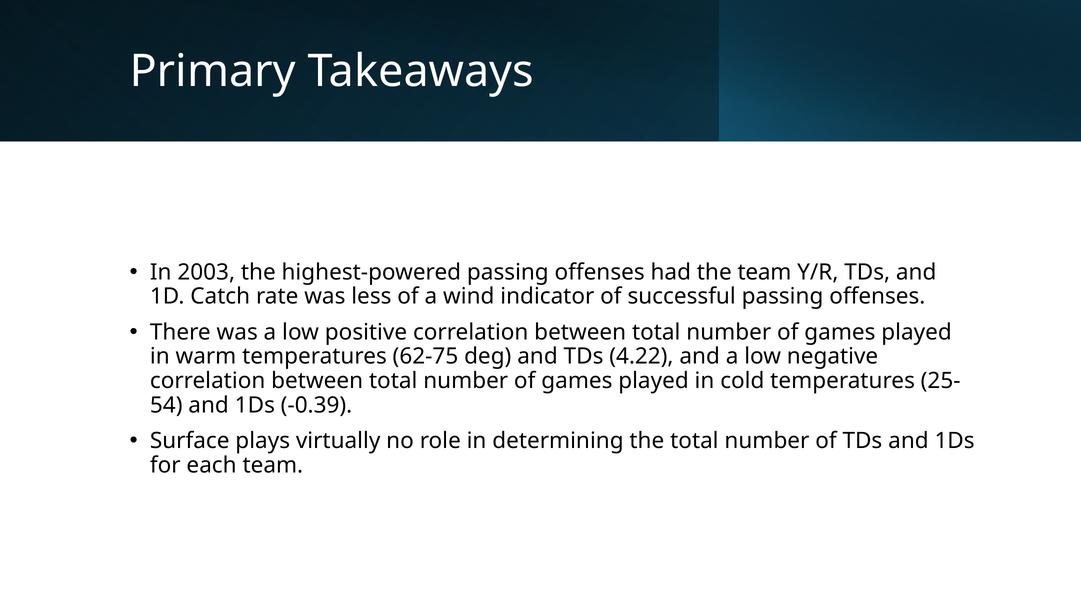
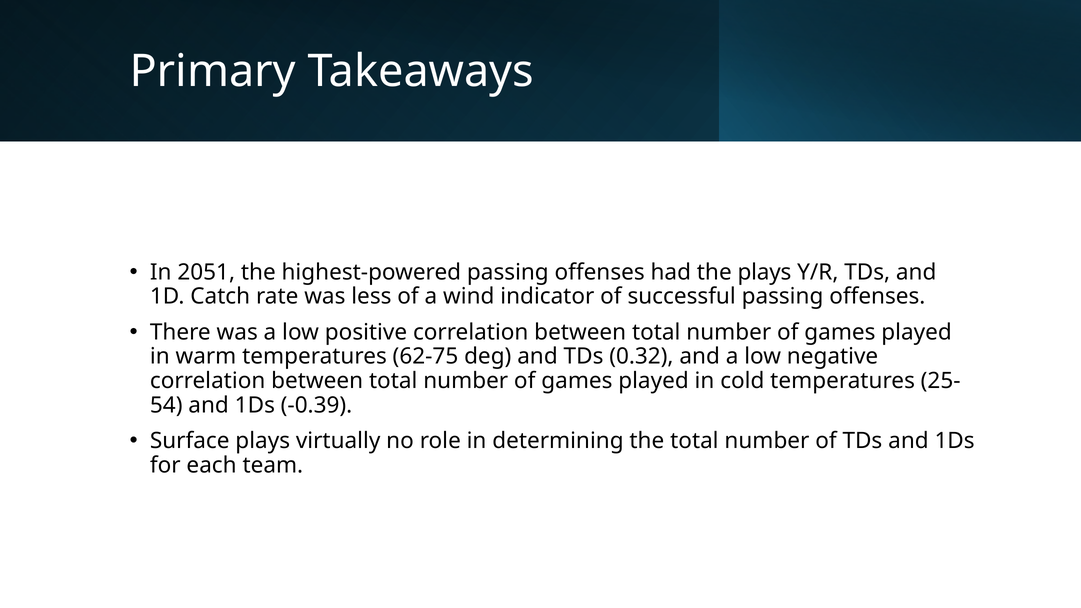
2003: 2003 -> 2051 (206, 272)
the team: team -> plays (764, 272)
4.22: 4.22 -> 0.32 (641, 357)
